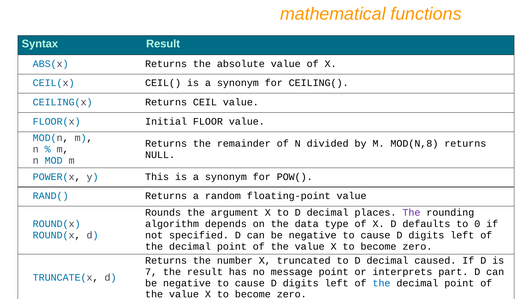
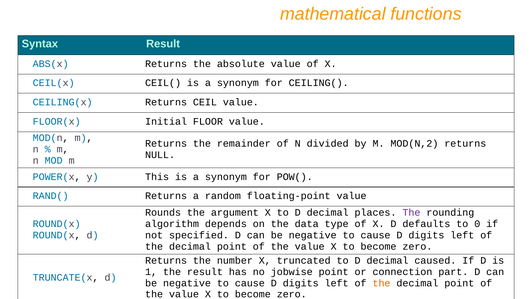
MOD(N,8: MOD(N,8 -> MOD(N,2 (414, 144)
7: 7 -> 1 (151, 272)
message: message -> jobwise (292, 272)
interprets: interprets -> connection (402, 272)
the colour: blue -> orange (382, 283)
